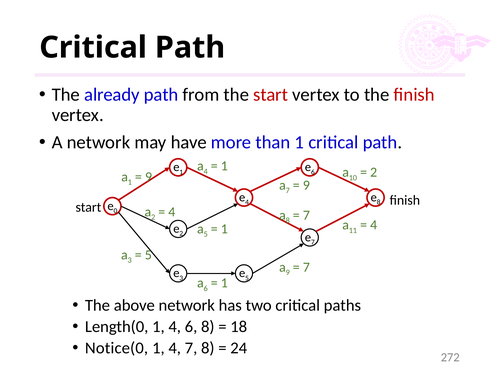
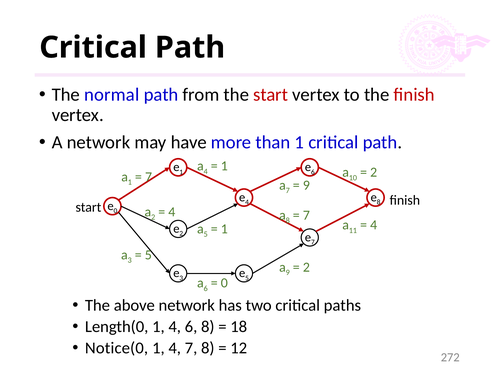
already: already -> normal (112, 95)
9: 9 -> 7 (149, 177)
7: 7 -> 2 (306, 267)
1: 1 -> 0 (224, 283)
24: 24 -> 12 (239, 348)
